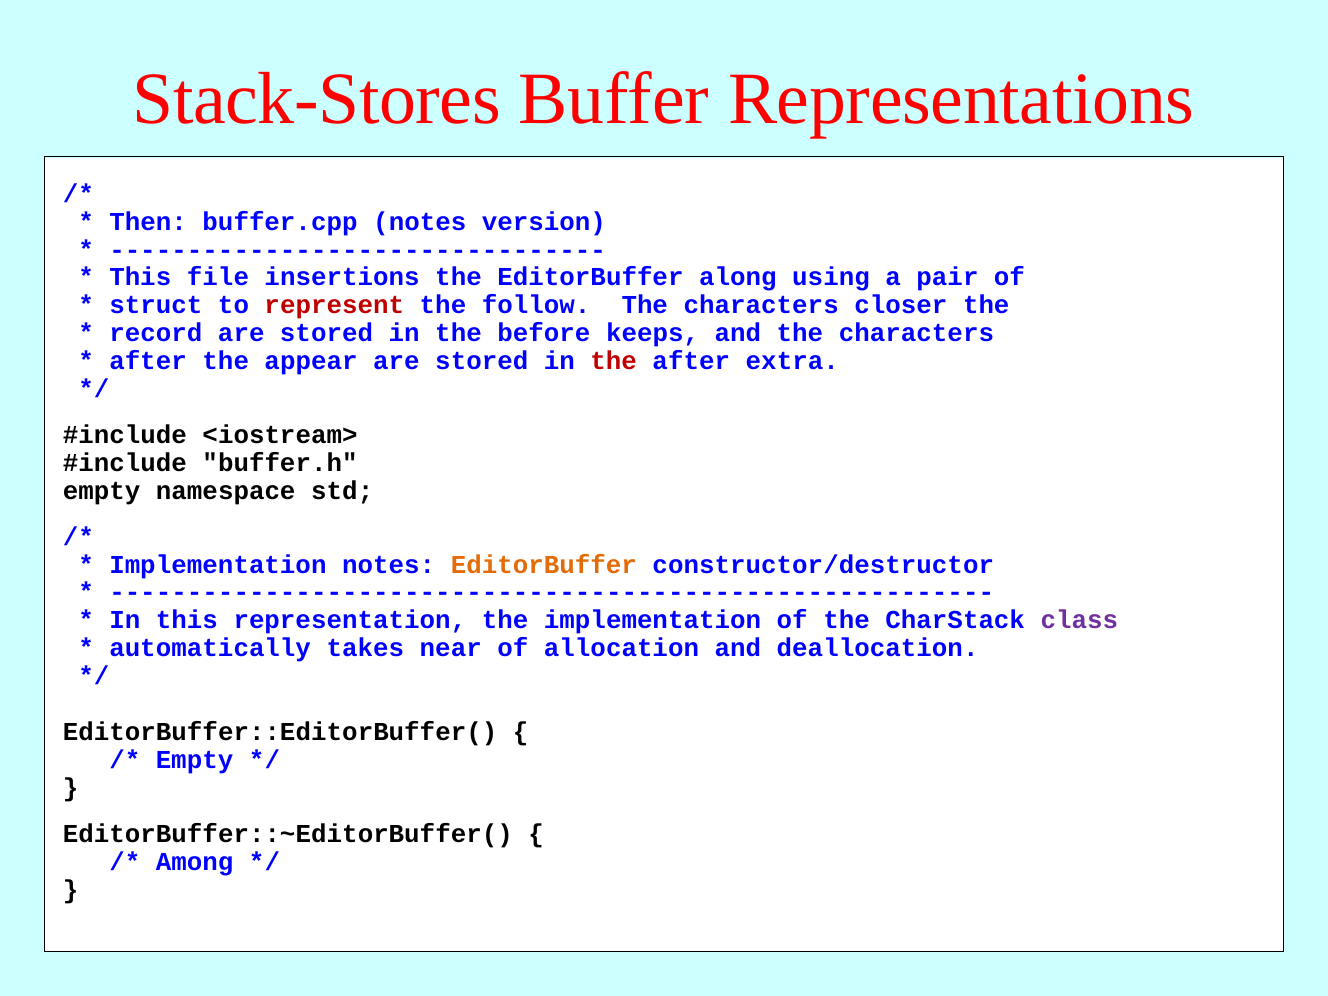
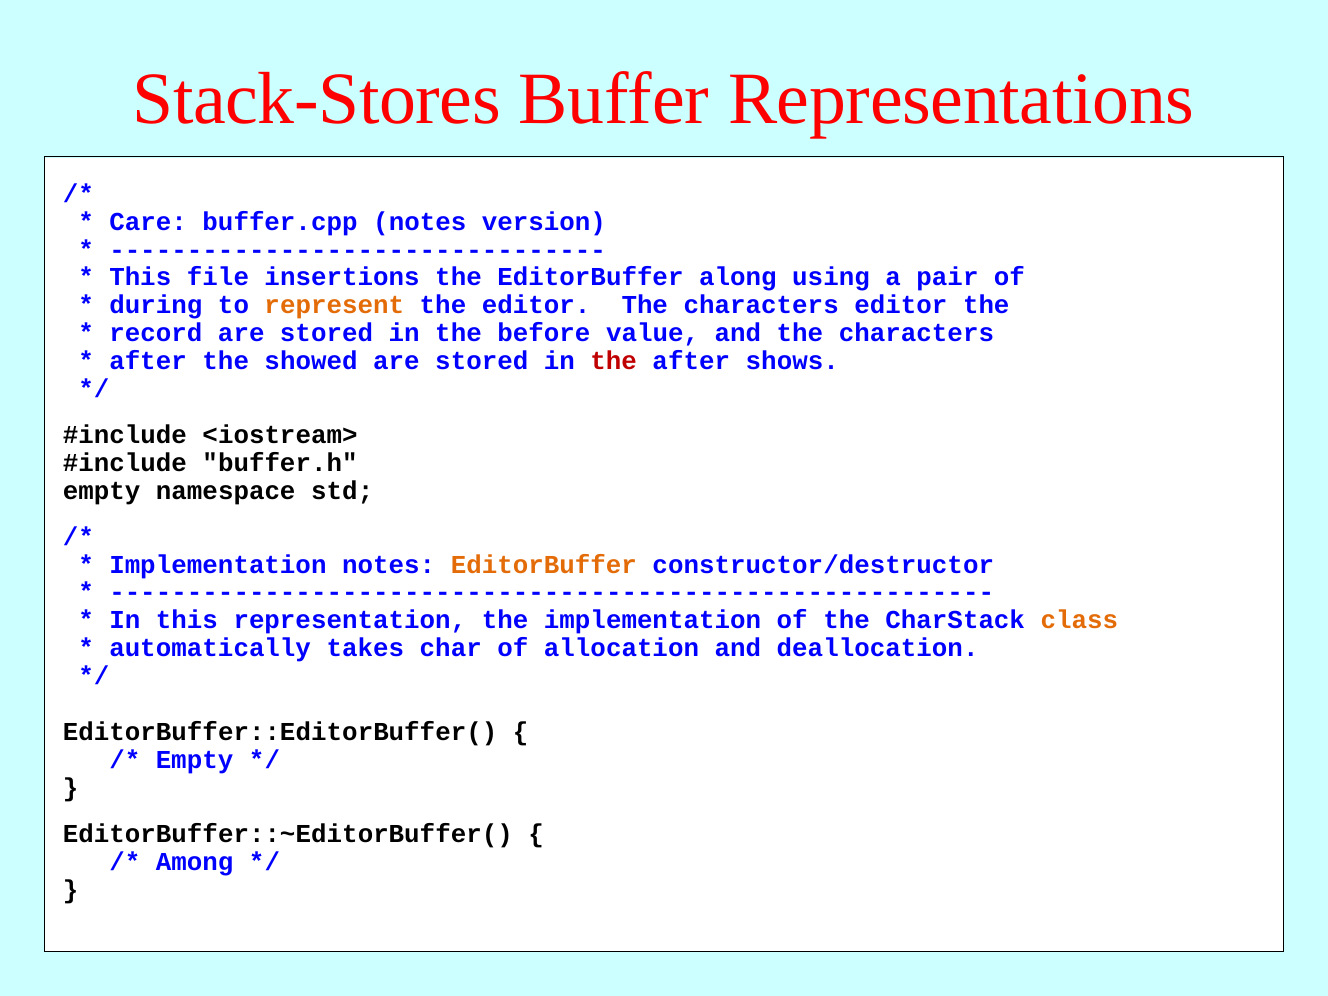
Then: Then -> Care (148, 222)
struct: struct -> during (156, 305)
represent colour: red -> orange (334, 305)
the follow: follow -> editor (536, 305)
characters closer: closer -> editor (901, 305)
keeps: keeps -> value (653, 333)
appear: appear -> showed (311, 361)
extra: extra -> shows (792, 361)
class colour: purple -> orange (1079, 620)
near: near -> char (451, 648)
